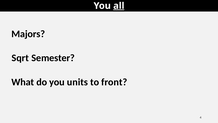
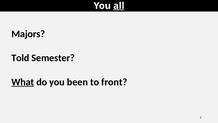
Sqrt: Sqrt -> Told (20, 58)
What underline: none -> present (23, 82)
units: units -> been (77, 82)
